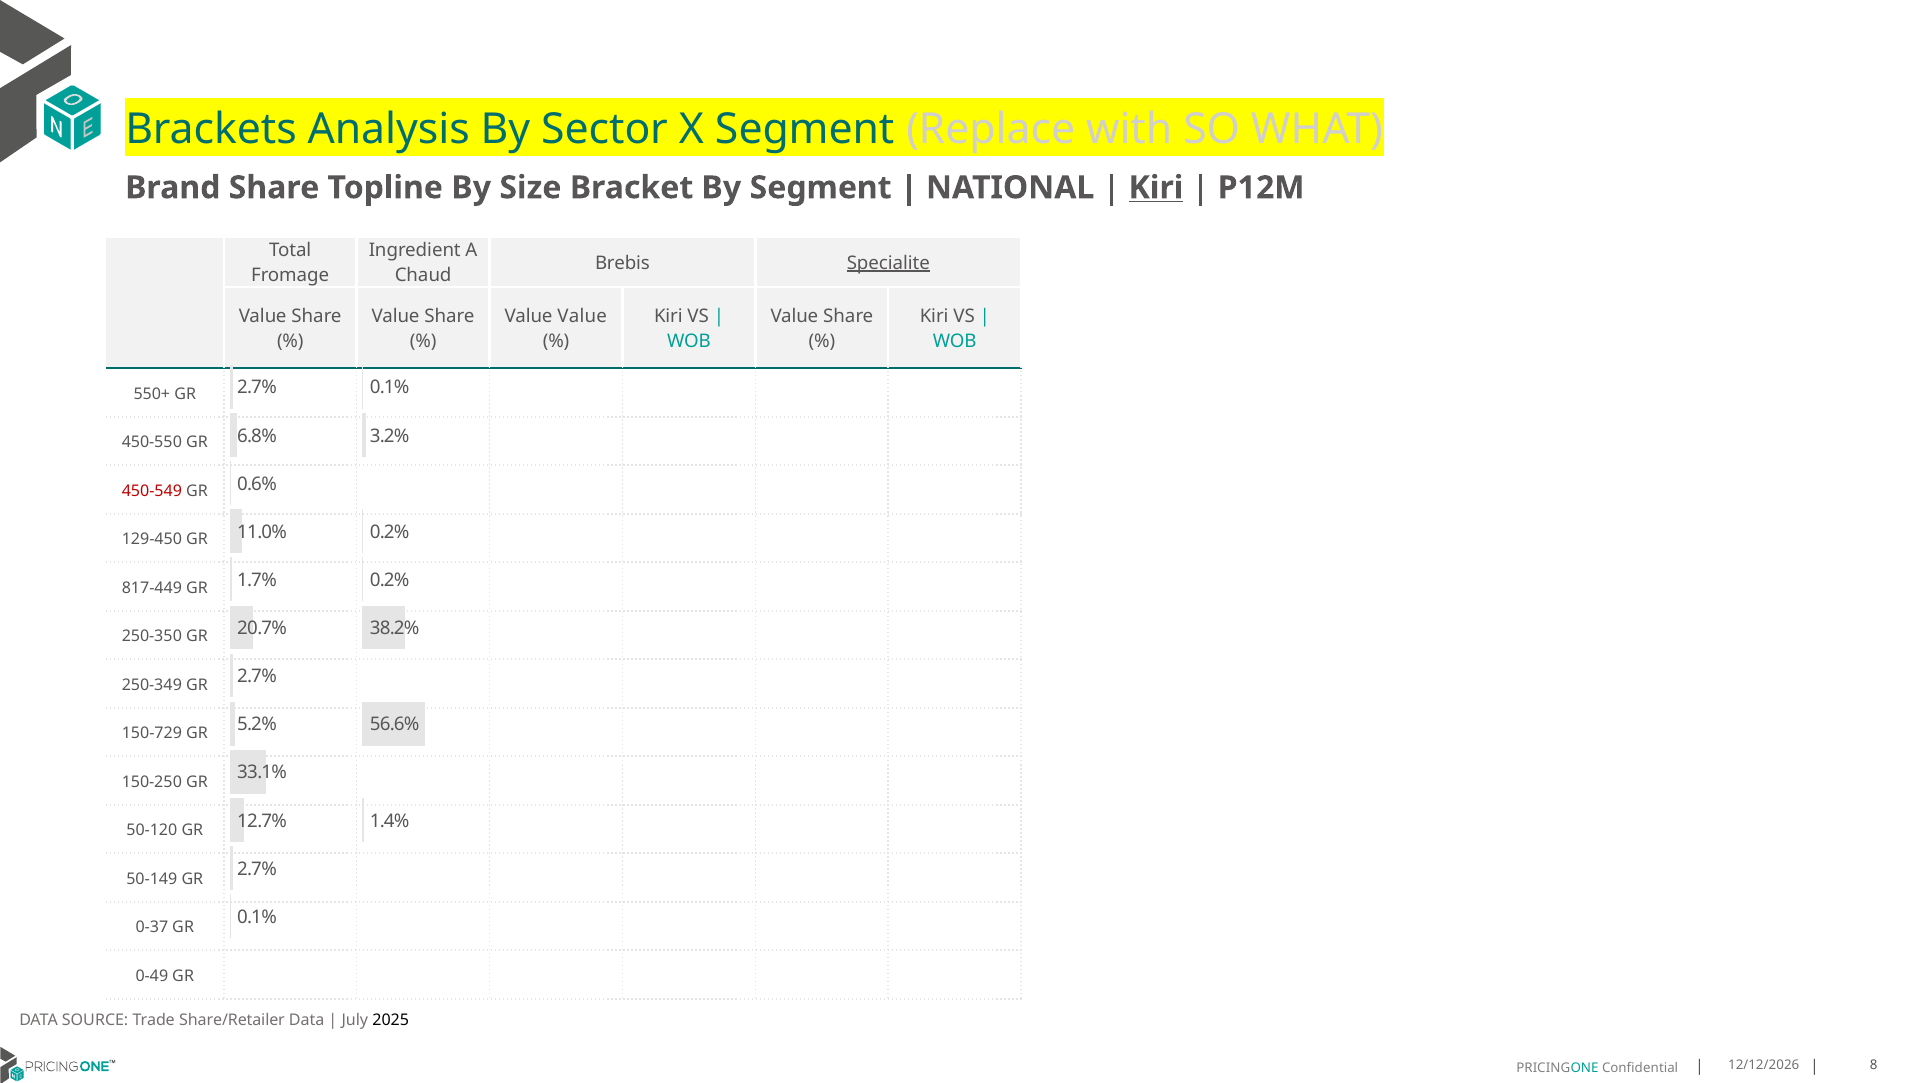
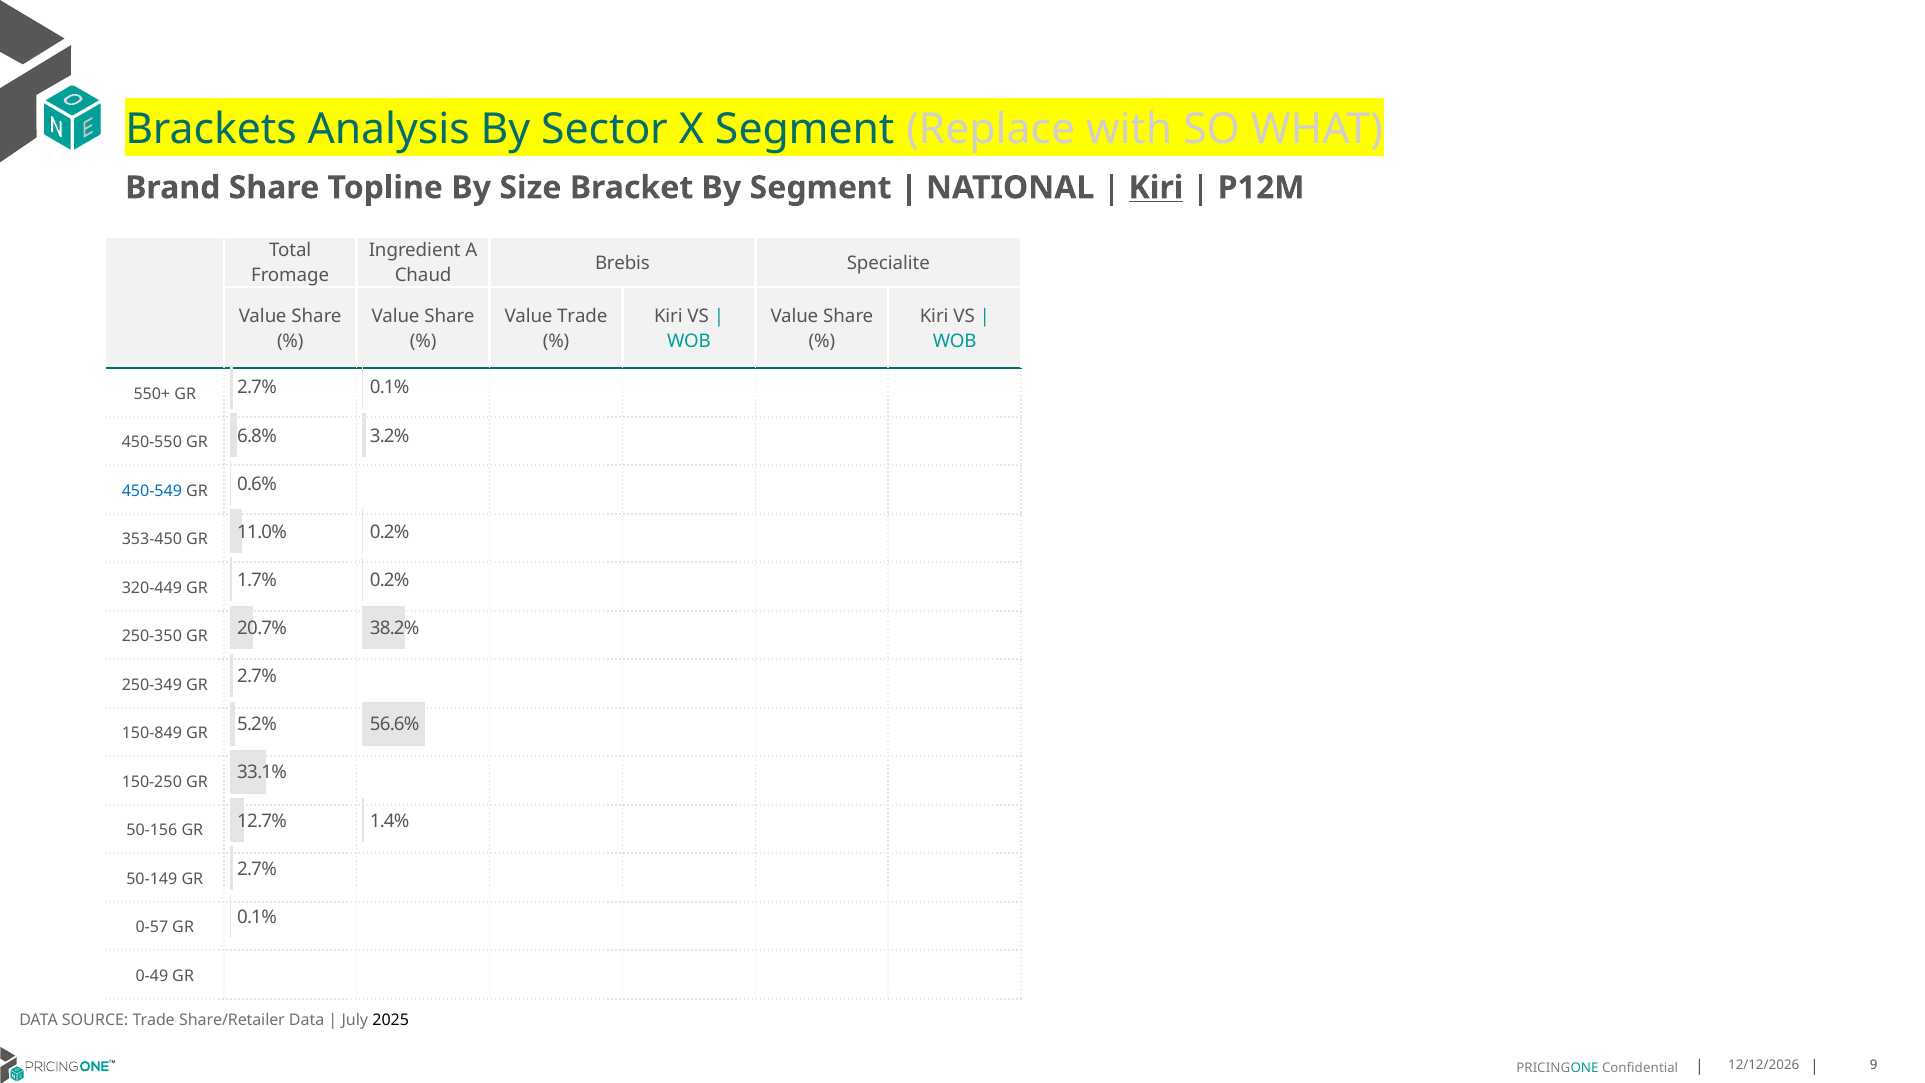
Specialite underline: present -> none (888, 263)
Value Value: Value -> Trade (582, 316)
450-549 colour: red -> blue (152, 491)
129-450: 129-450 -> 353-450 (152, 539)
817-449: 817-449 -> 320-449 (152, 588)
150-729: 150-729 -> 150-849 (152, 733)
50-120: 50-120 -> 50-156 (152, 830)
0-37: 0-37 -> 0-57 (152, 927)
8: 8 -> 9 (1874, 1065)
